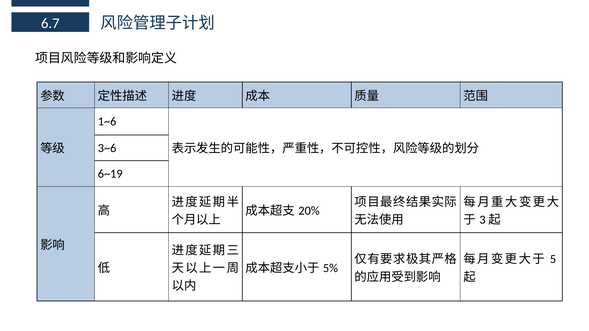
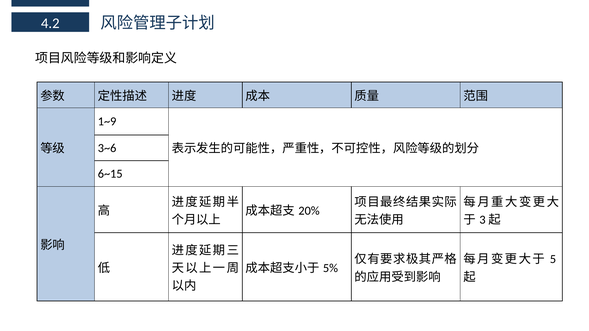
6.7: 6.7 -> 4.2 (50, 23)
1~6: 1~6 -> 1~9 (107, 122)
6~19: 6~19 -> 6~15 (110, 174)
